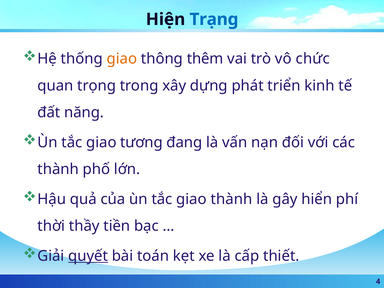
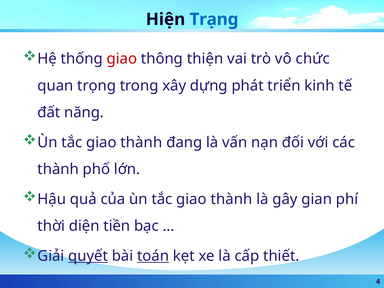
giao colour: orange -> red (122, 59)
thêm: thêm -> thiện (205, 59)
tương: tương -> thành (141, 142)
hiển: hiển -> gian (317, 199)
thầy: thầy -> diện (84, 226)
toán underline: none -> present (153, 256)
